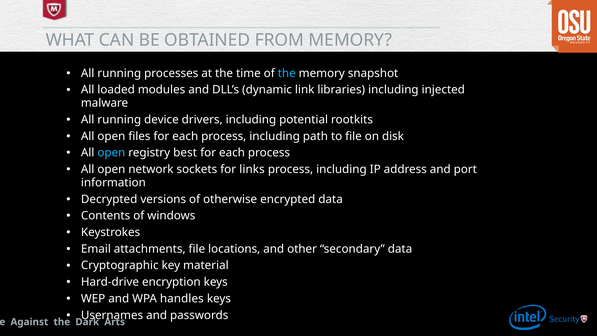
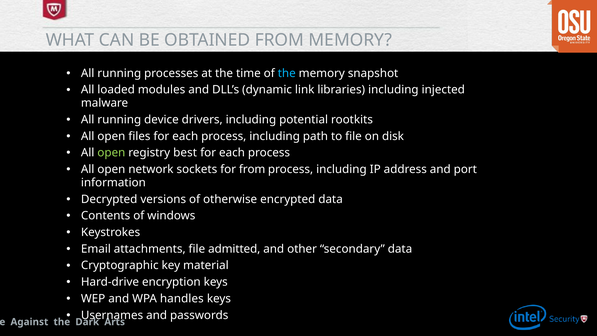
open colour: light blue -> light green (111, 153)
for links: links -> from (252, 169)
locations: locations -> admitted (234, 249)
